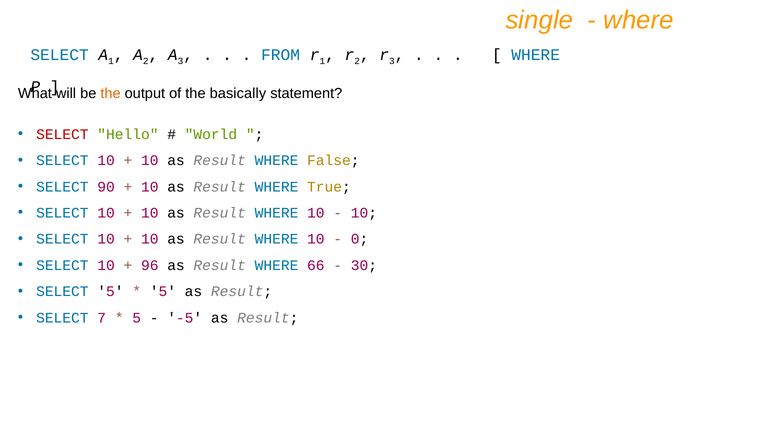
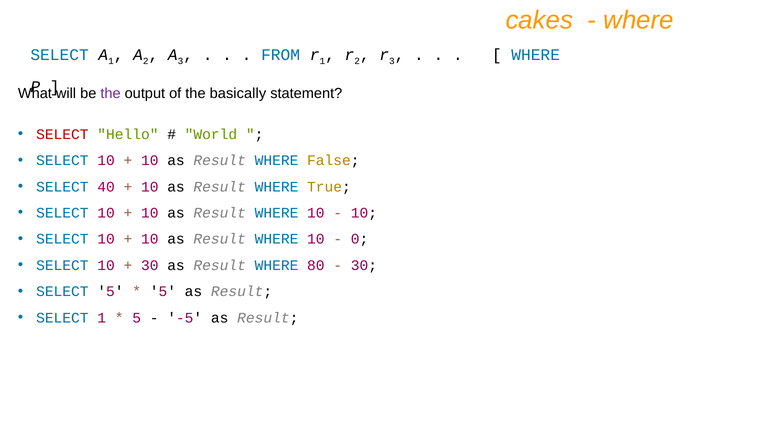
single: single -> cakes (539, 20)
the colour: orange -> purple (111, 94)
90: 90 -> 40 (106, 187)
96: 96 -> 30 (150, 265)
66: 66 -> 80 (316, 265)
SELECT 7: 7 -> 1 (102, 318)
